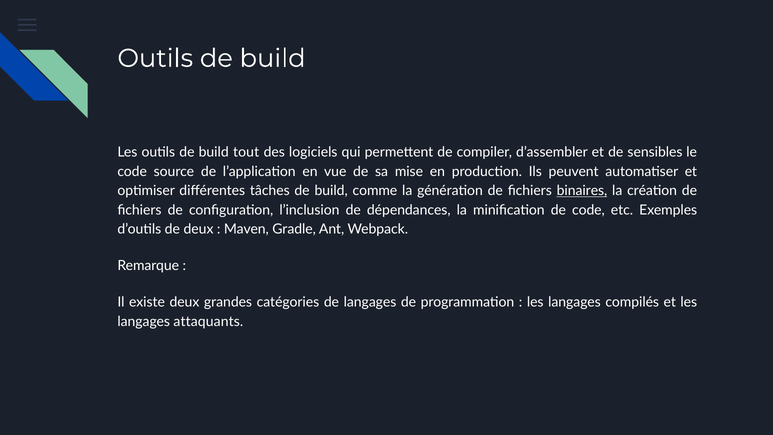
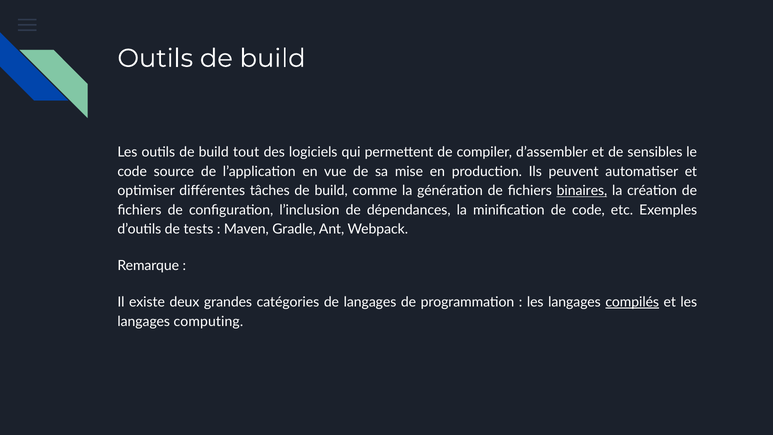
de deux: deux -> tests (198, 229)
compilés underline: none -> present (632, 302)
attaquants: attaquants -> computing (208, 321)
